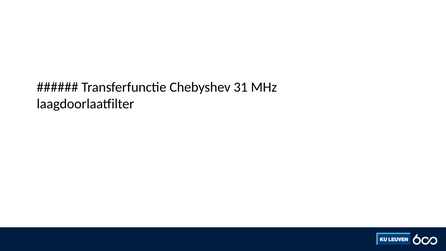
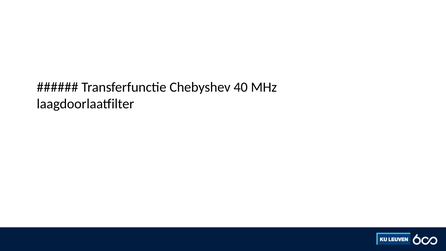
31: 31 -> 40 (241, 87)
